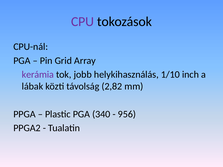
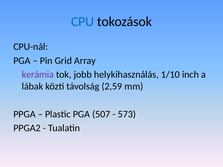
CPU colour: purple -> blue (83, 22)
2,82: 2,82 -> 2,59 (112, 86)
340: 340 -> 507 (101, 114)
956: 956 -> 573 (127, 114)
